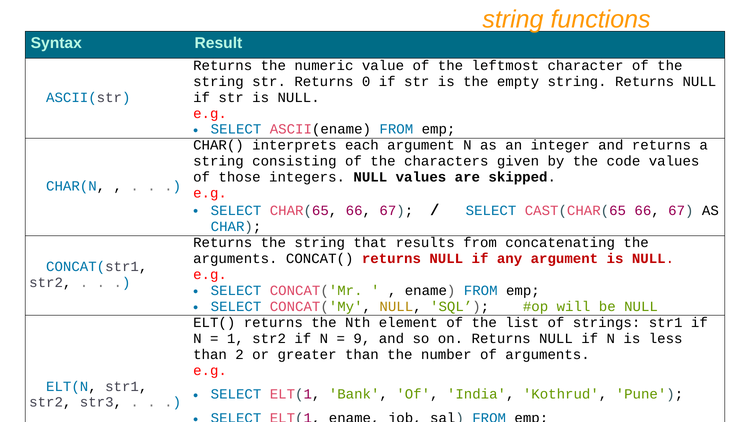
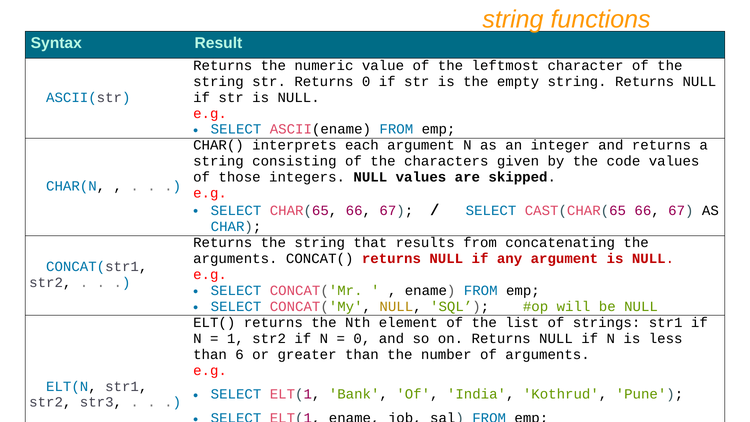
9: 9 -> 0 (362, 338)
2: 2 -> 6 (240, 354)
